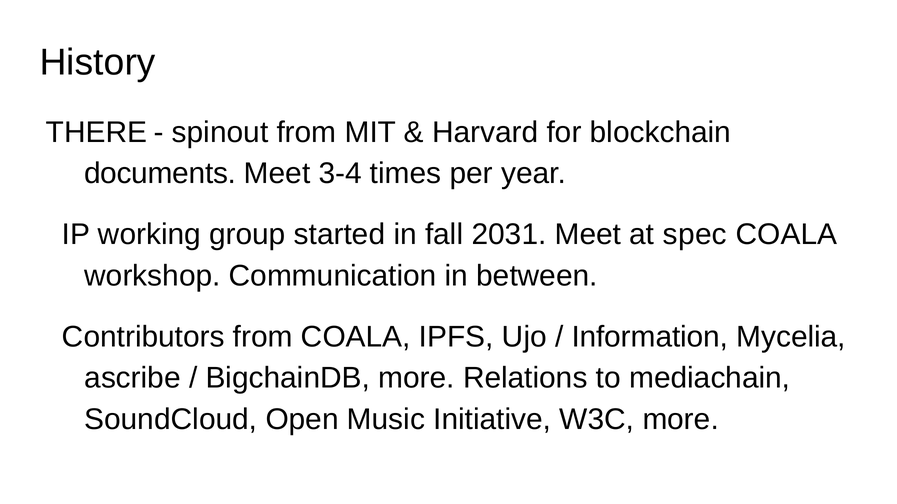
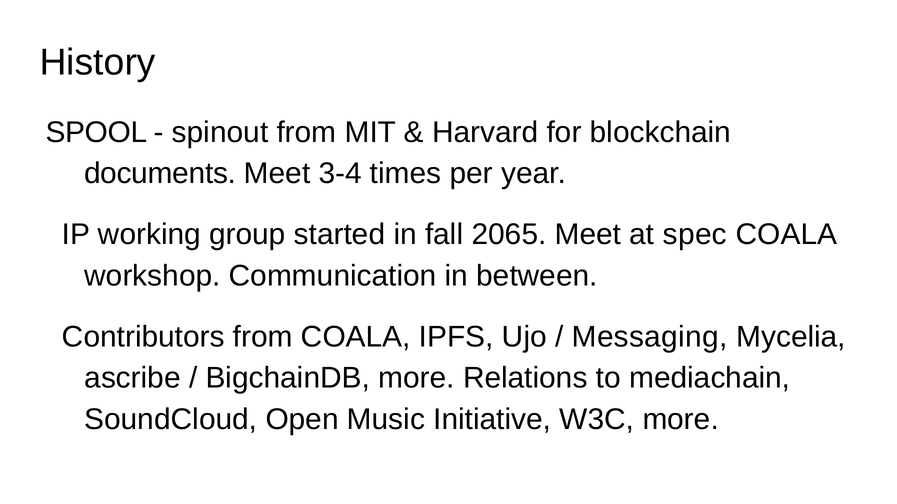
THERE: THERE -> SPOOL (97, 132)
2031: 2031 -> 2065 (509, 235)
Information: Information -> Messaging (650, 337)
